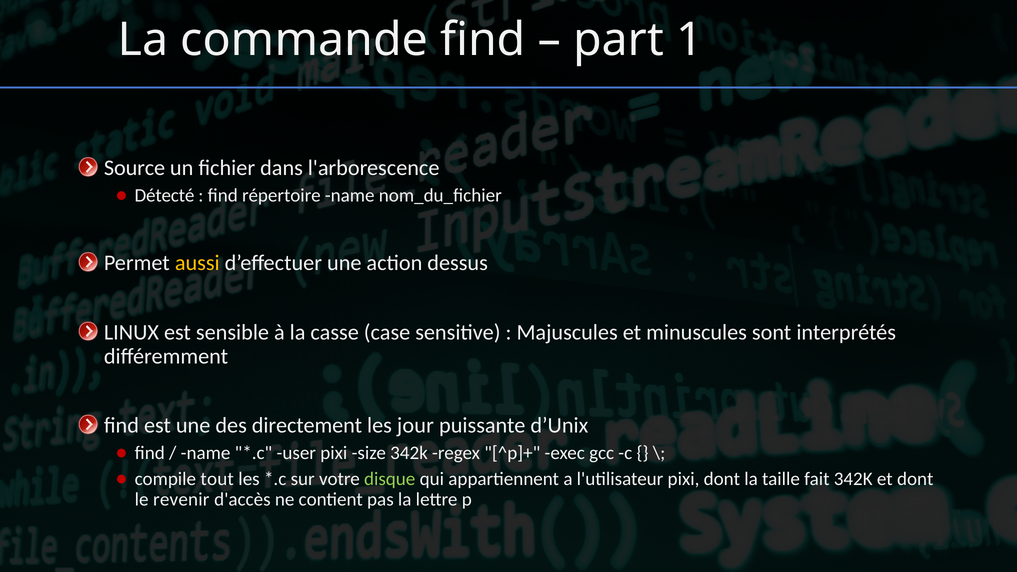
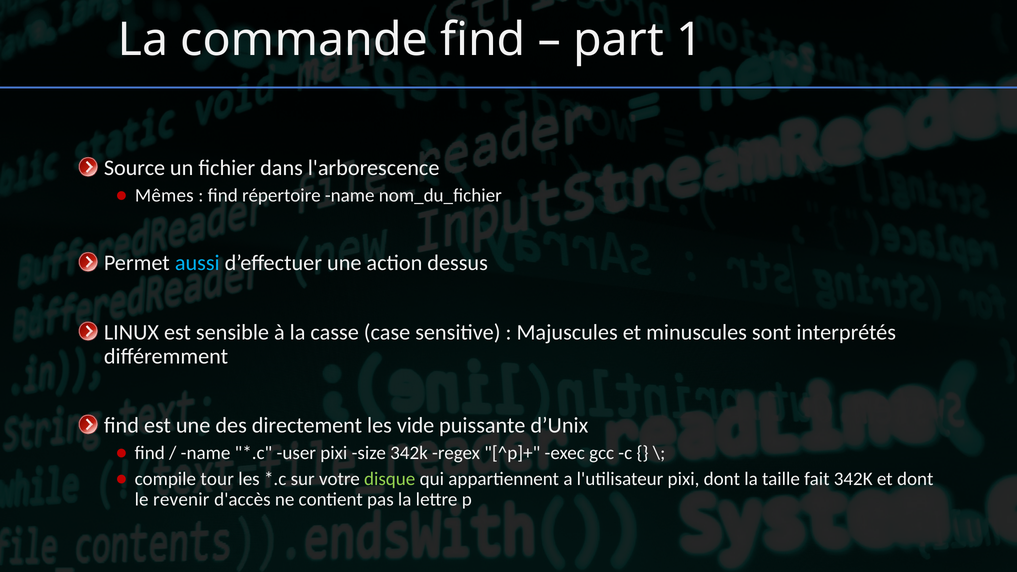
Détecté: Détecté -> Mêmes (164, 196)
aussi colour: yellow -> light blue (197, 263)
jour: jour -> vide (416, 426)
tout: tout -> tour (217, 479)
